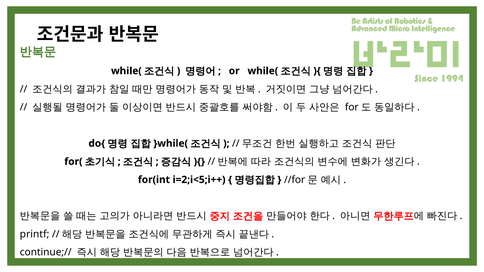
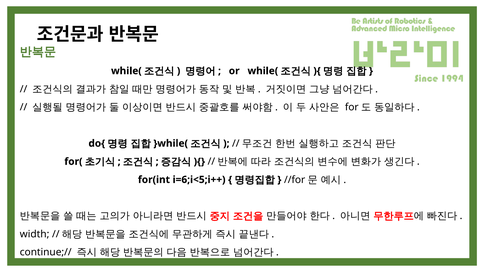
i=2;i<5;i++: i=2;i<5;i++ -> i=6;i<5;i++ (199, 180)
printf: printf -> width (35, 234)
